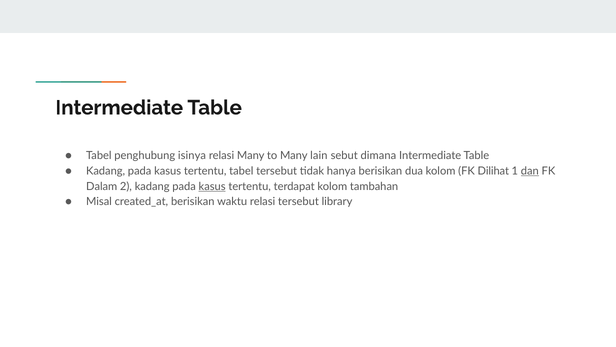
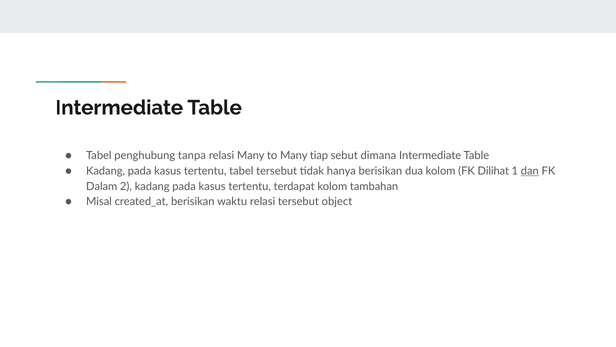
isinya: isinya -> tanpa (192, 156)
lain: lain -> tiap (319, 156)
kasus underline: present -> none (212, 186)
library: library -> object (337, 201)
